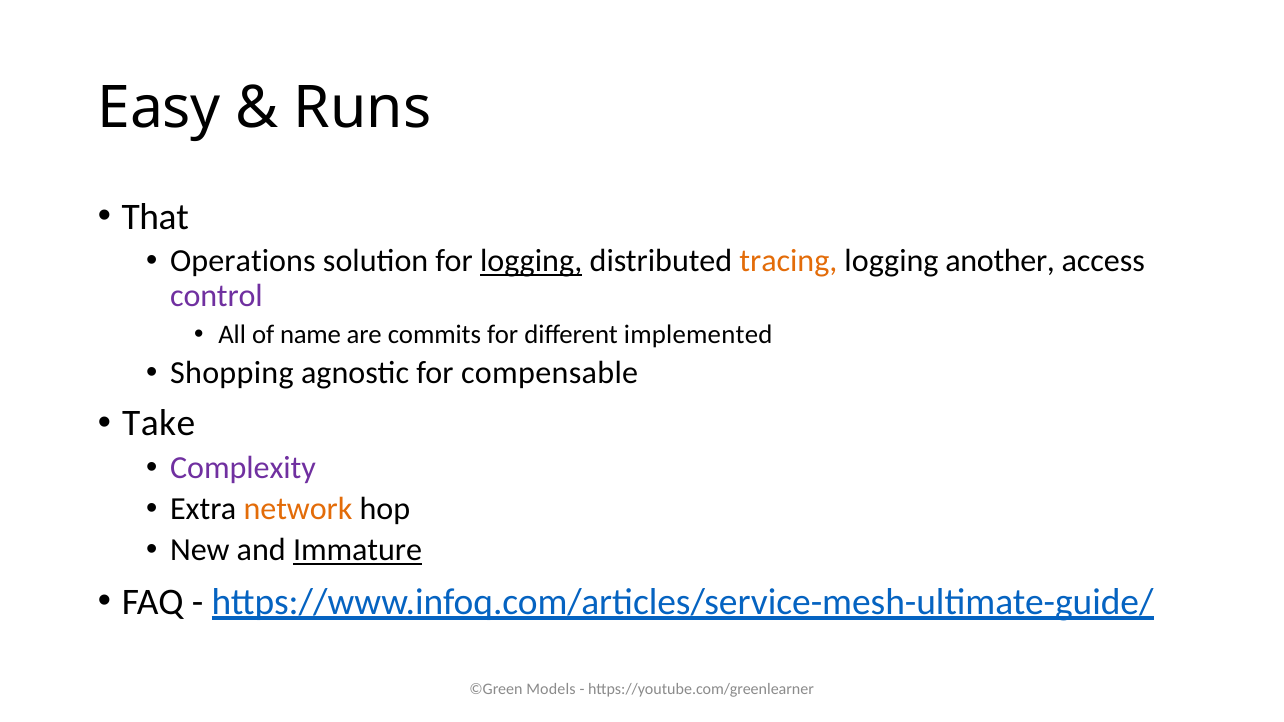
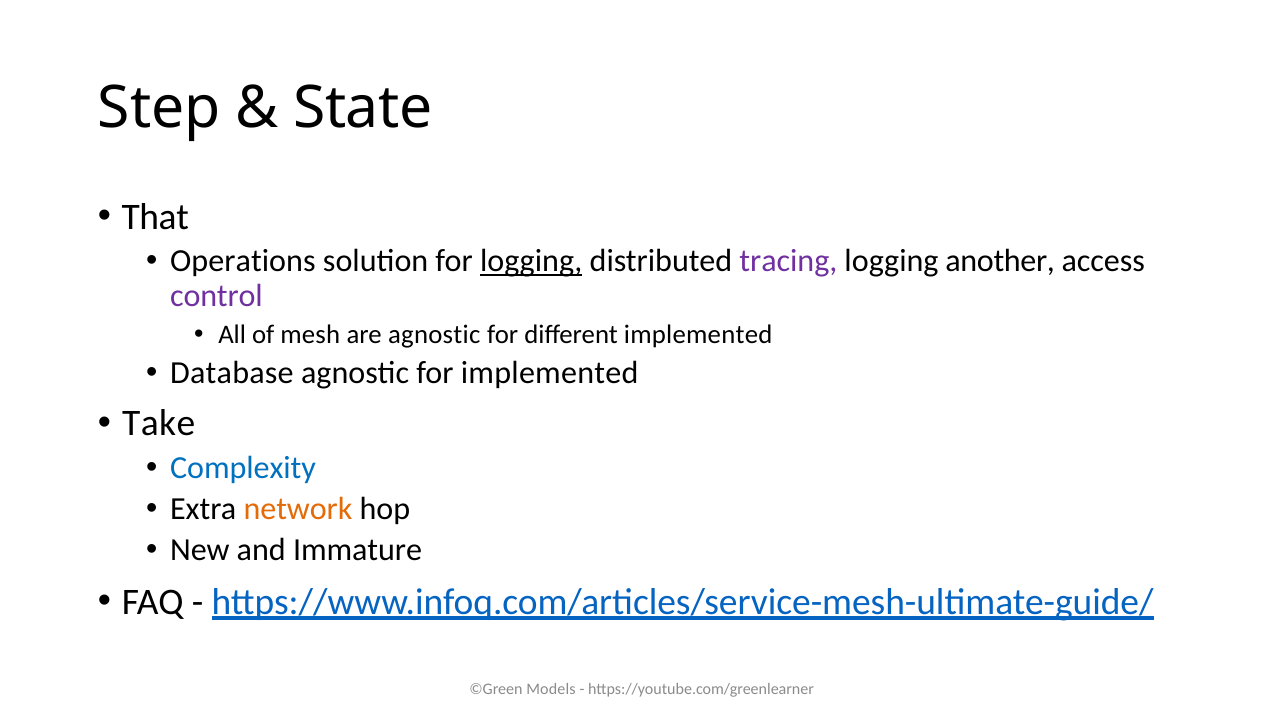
Easy: Easy -> Step (159, 108)
Runs: Runs -> State (363, 108)
tracing colour: orange -> purple (788, 261)
name: name -> mesh (310, 334)
are commits: commits -> agnostic (434, 334)
Shopping: Shopping -> Database (232, 373)
for compensable: compensable -> implemented (550, 373)
Complexity colour: purple -> blue (243, 468)
Immature underline: present -> none (358, 551)
